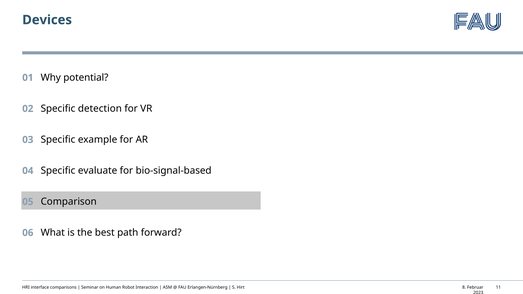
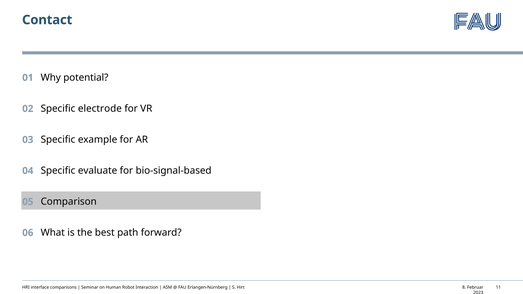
Devices: Devices -> Contact (47, 20)
detection: detection -> electrode (100, 109)
